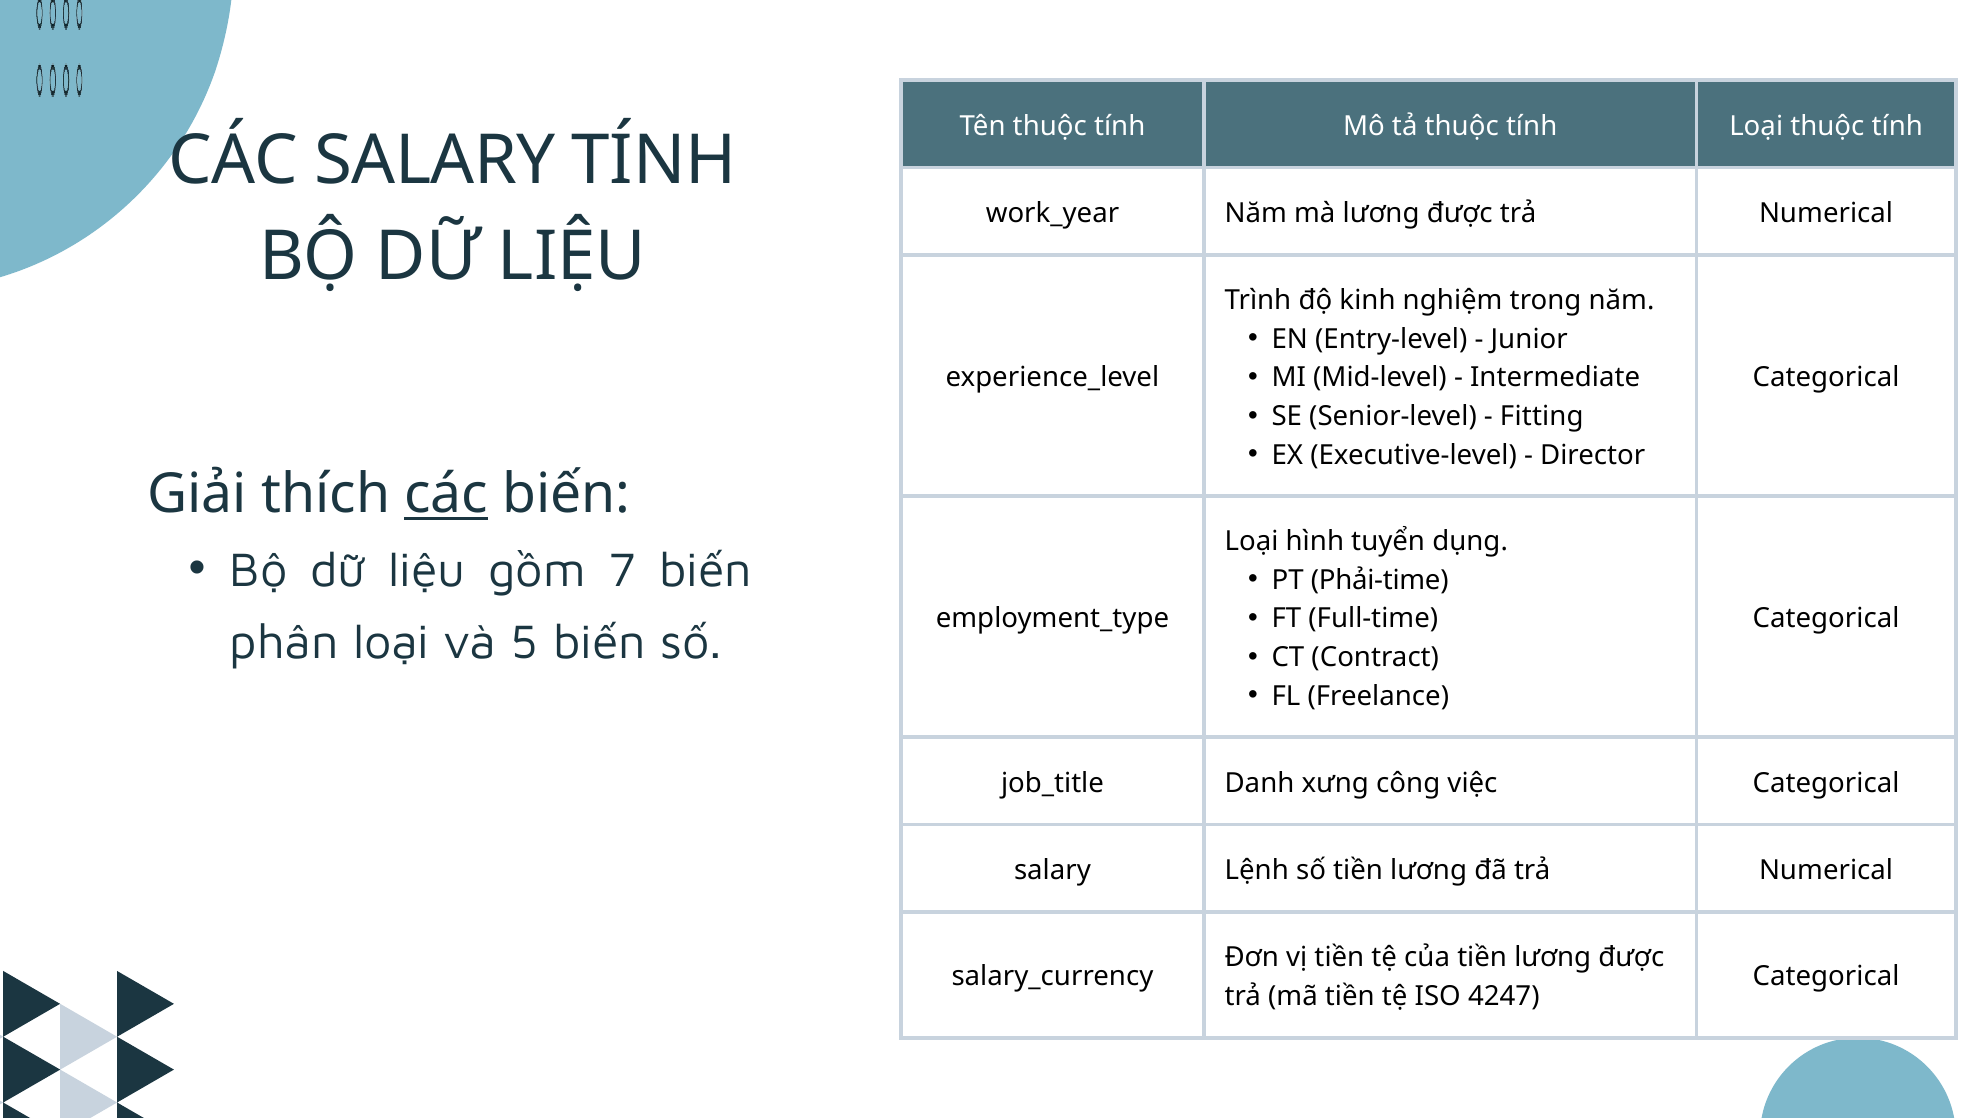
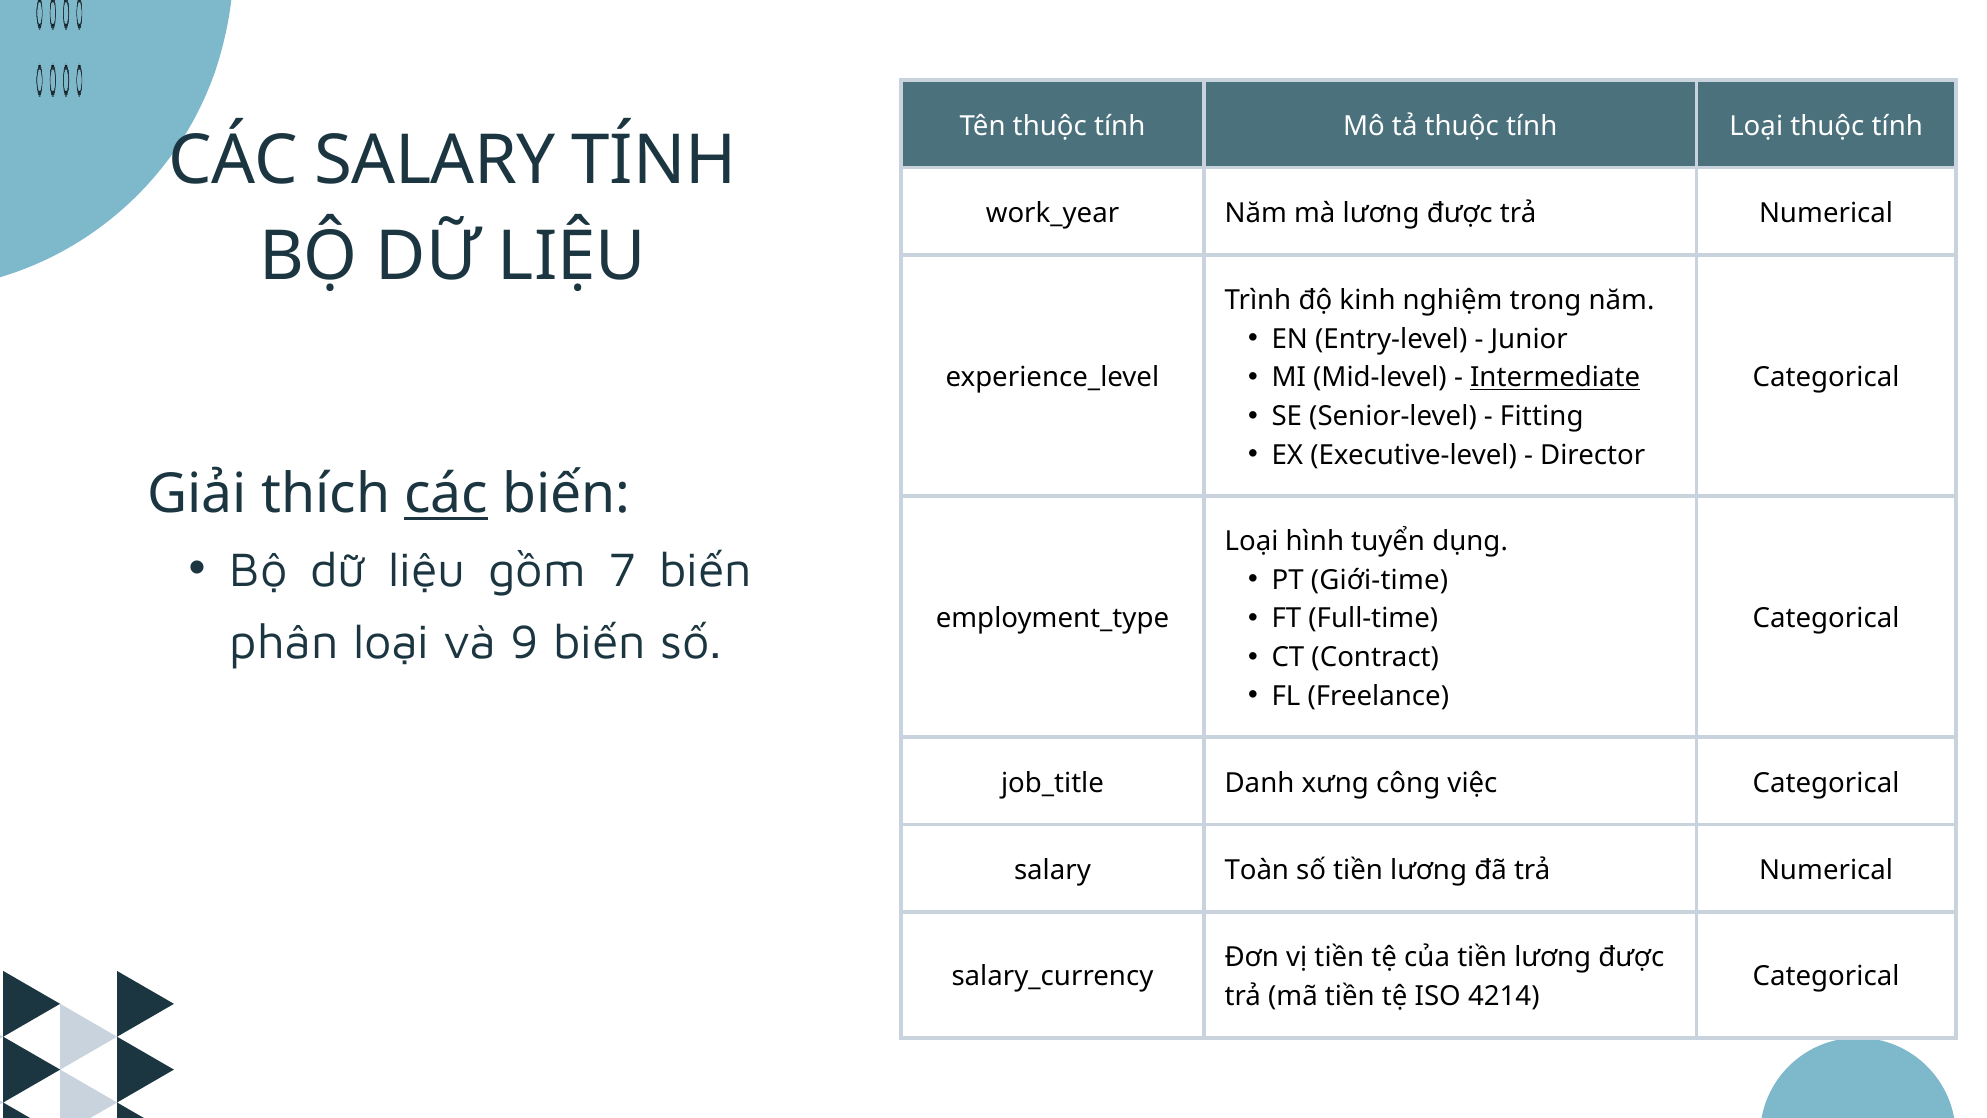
Intermediate underline: none -> present (1555, 377)
Phải-time: Phải-time -> Giới-time (1379, 580)
5: 5 -> 9 (525, 643)
Lệnh: Lệnh -> Toàn (1257, 870)
4247: 4247 -> 4214 (1504, 996)
